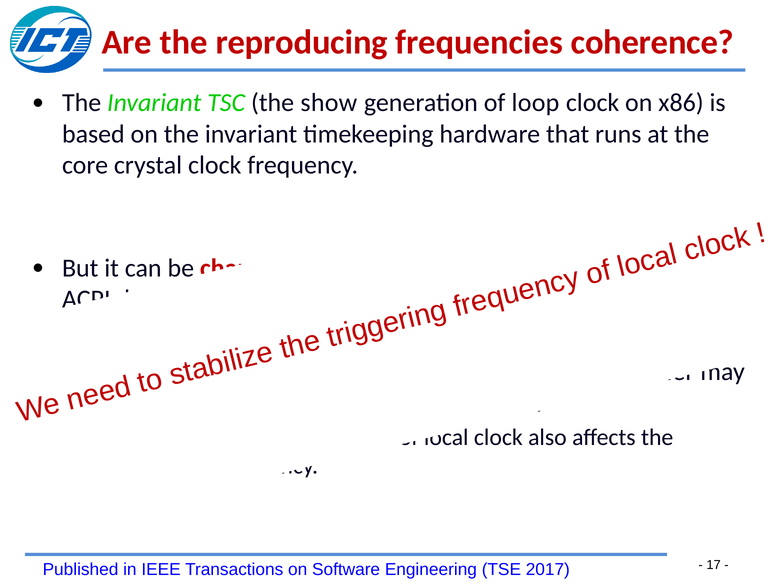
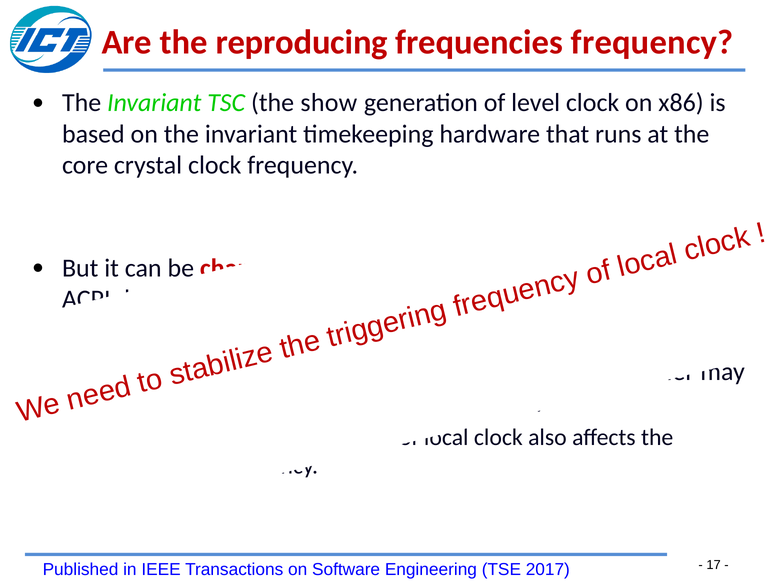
frequencies coherence: coherence -> frequency (652, 42)
loop: loop -> level (536, 103)
